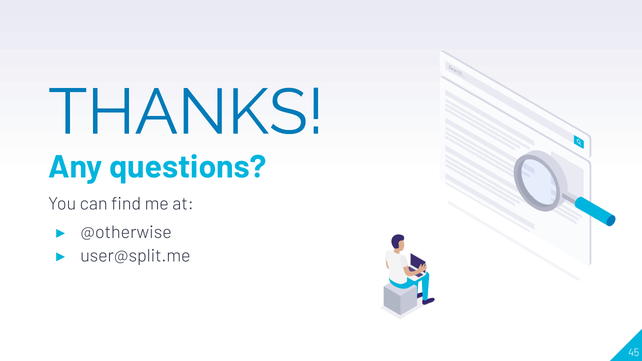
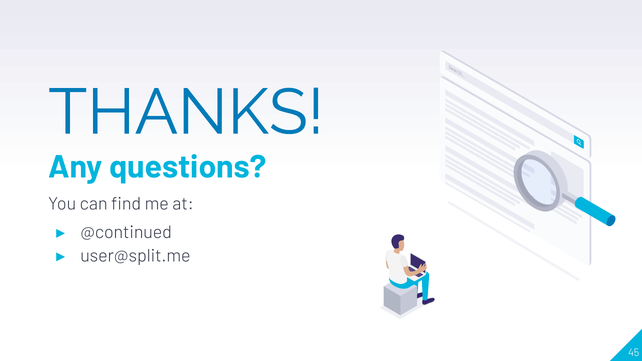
@otherwise: @otherwise -> @continued (126, 233)
